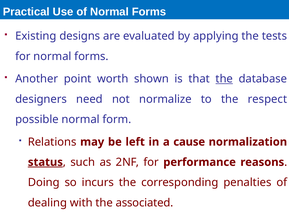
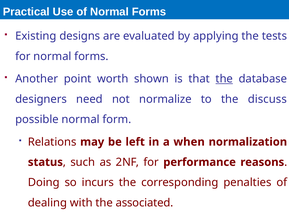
respect: respect -> discuss (267, 99)
cause: cause -> when (189, 142)
status underline: present -> none (45, 162)
